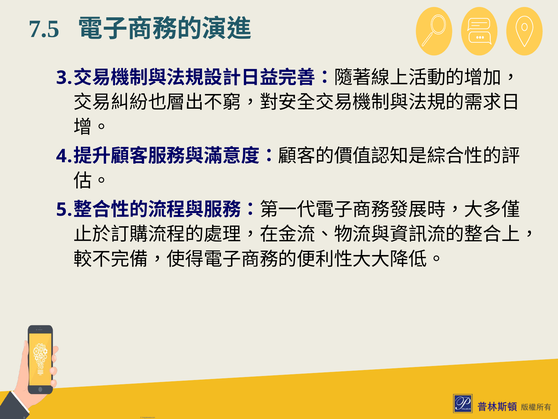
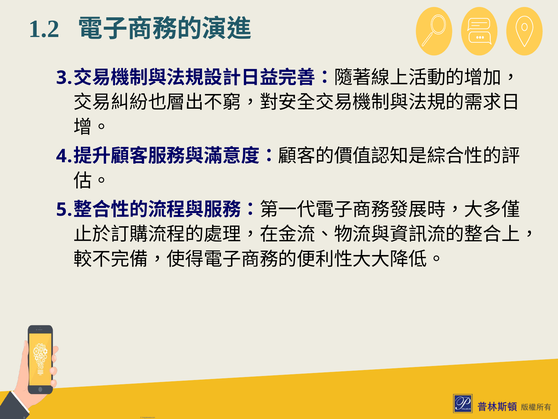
7.5: 7.5 -> 1.2 (44, 29)
